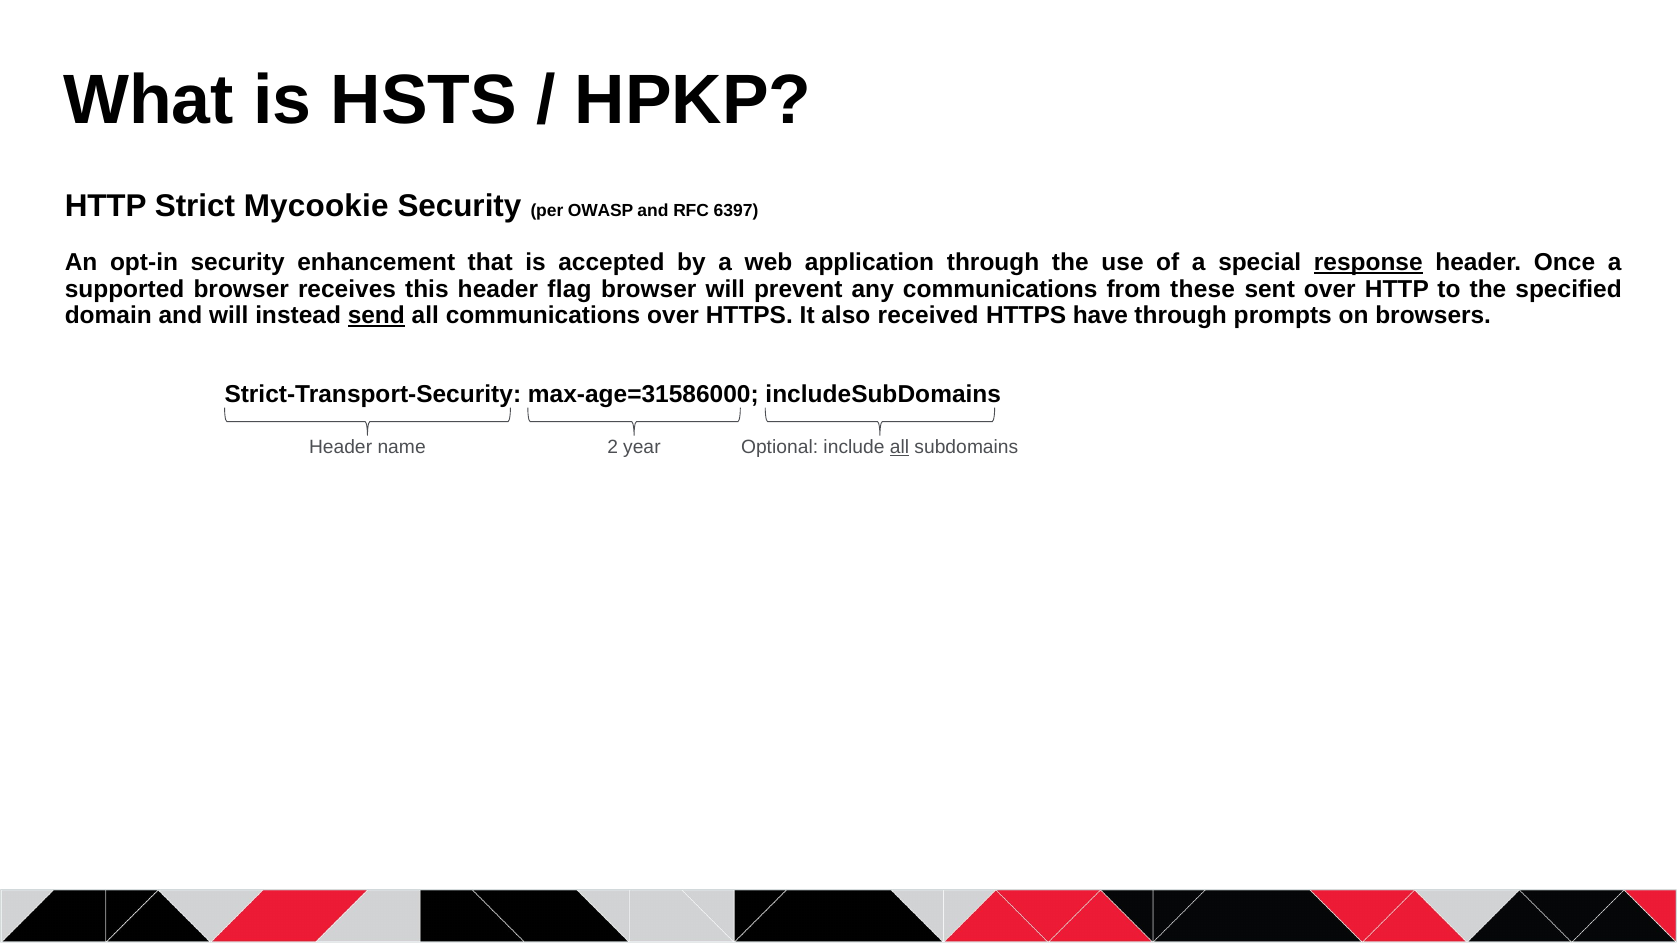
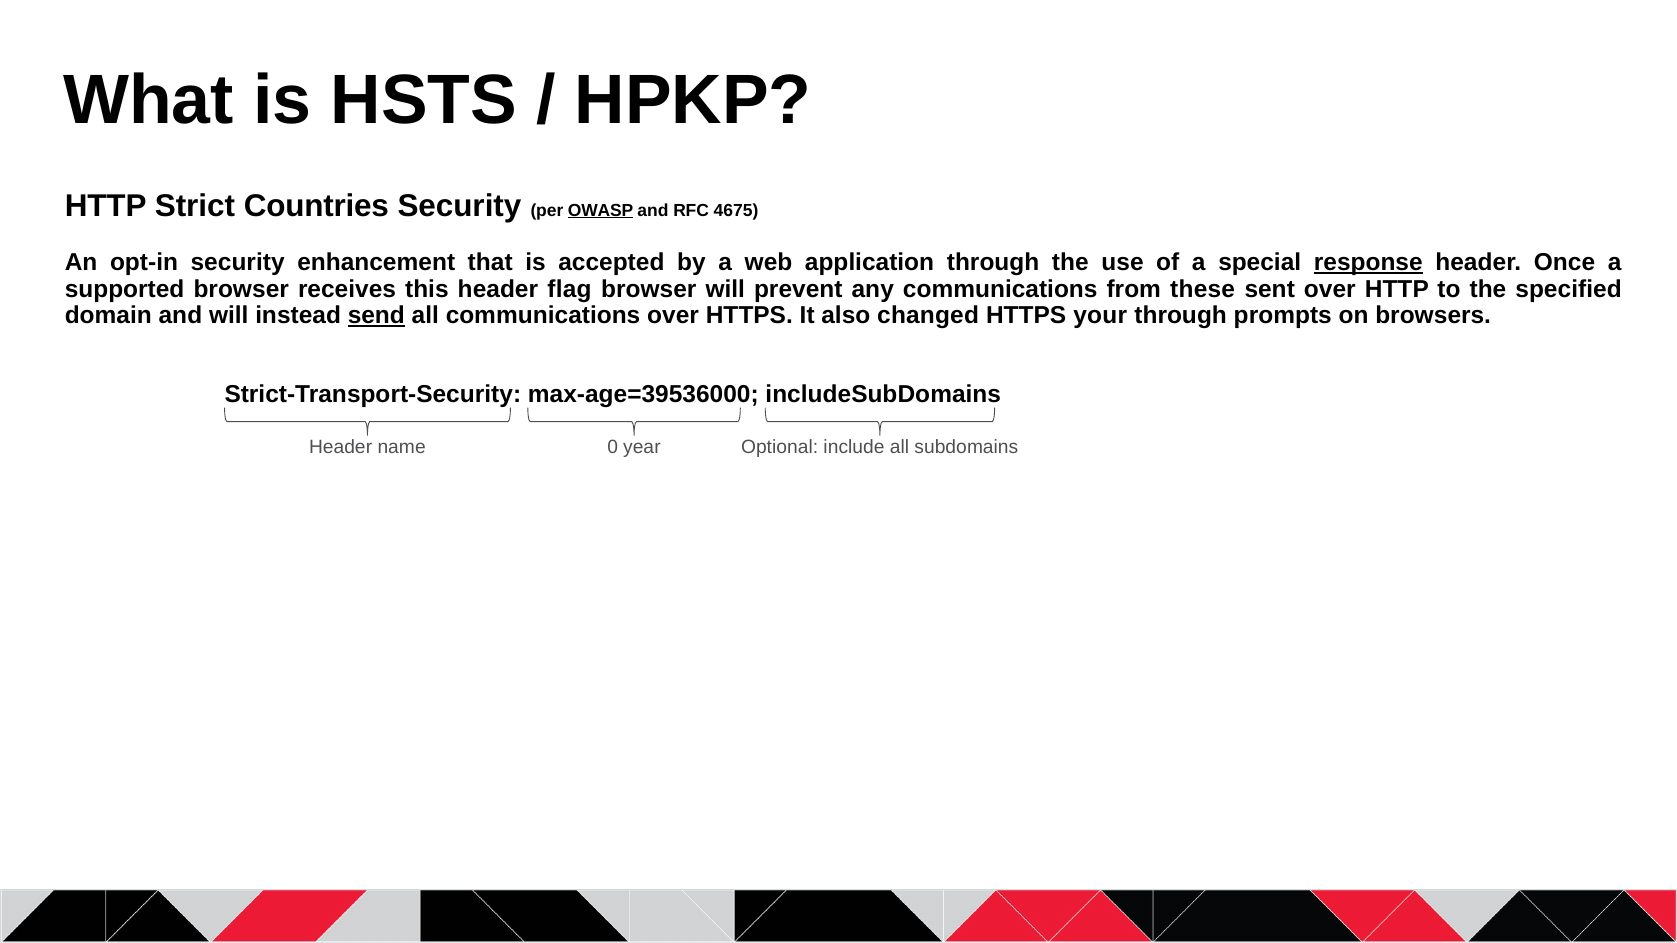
Mycookie: Mycookie -> Countries (316, 206)
OWASP underline: none -> present (601, 211)
6397: 6397 -> 4675 (736, 211)
received: received -> changed (928, 316)
have: have -> your (1100, 316)
max-age=31586000: max-age=31586000 -> max-age=39536000 (643, 395)
2: 2 -> 0 (613, 448)
all underline: present -> none (899, 448)
